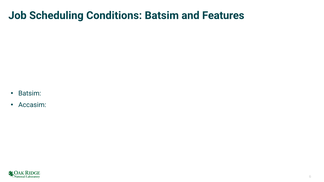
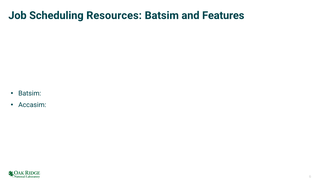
Conditions: Conditions -> Resources (114, 15)
